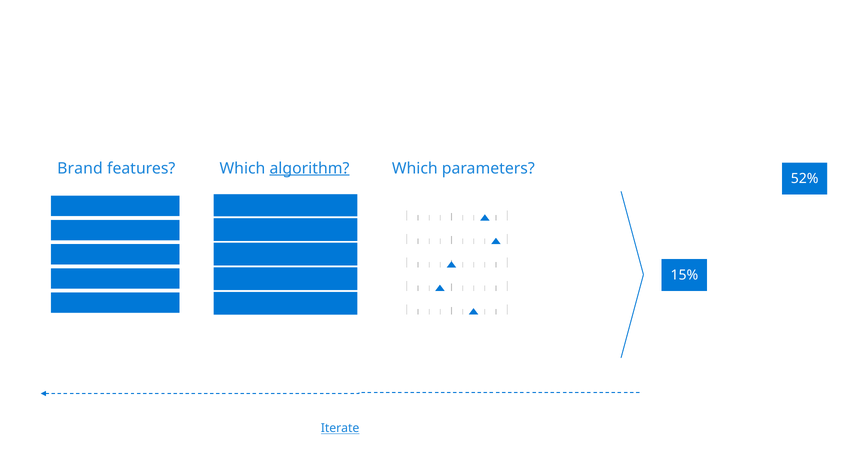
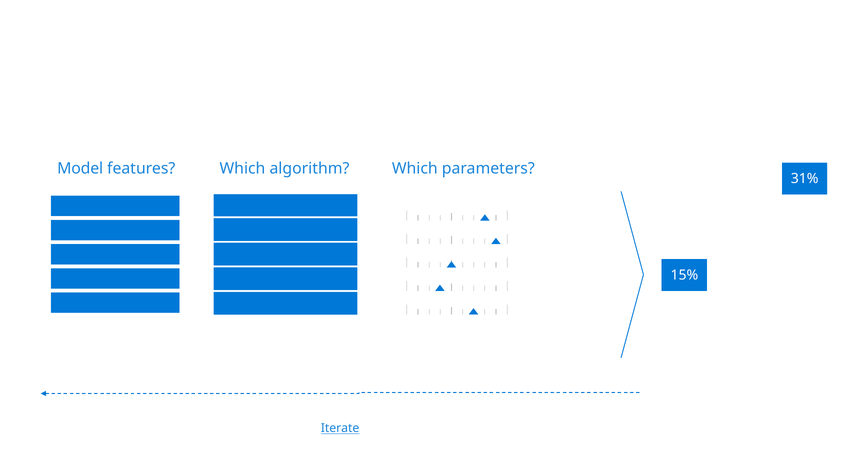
Brand: Brand -> Model (80, 168)
algorithm underline: present -> none (309, 168)
52%: 52% -> 31% (805, 179)
